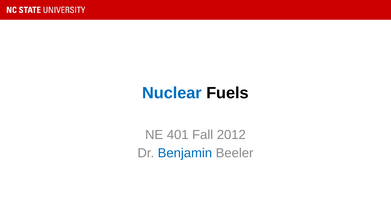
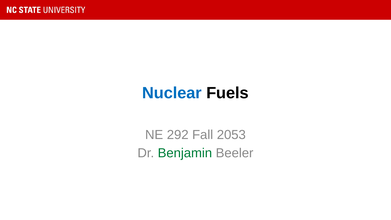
401: 401 -> 292 (178, 135)
2012: 2012 -> 2053 (231, 135)
Benjamin colour: blue -> green (185, 153)
